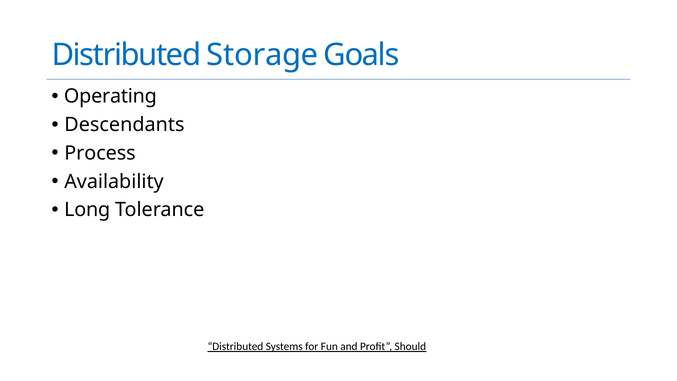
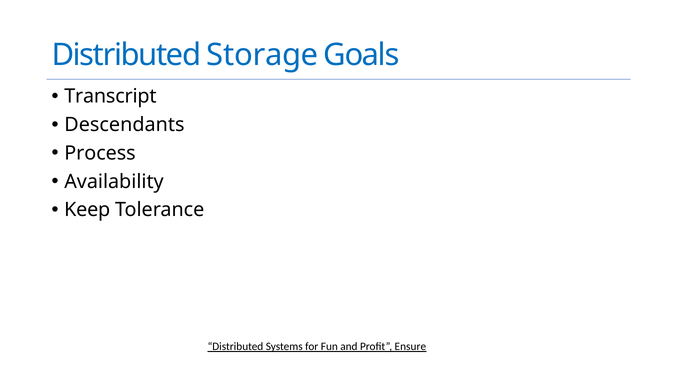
Operating: Operating -> Transcript (110, 96)
Long: Long -> Keep (87, 210)
Should: Should -> Ensure (410, 346)
